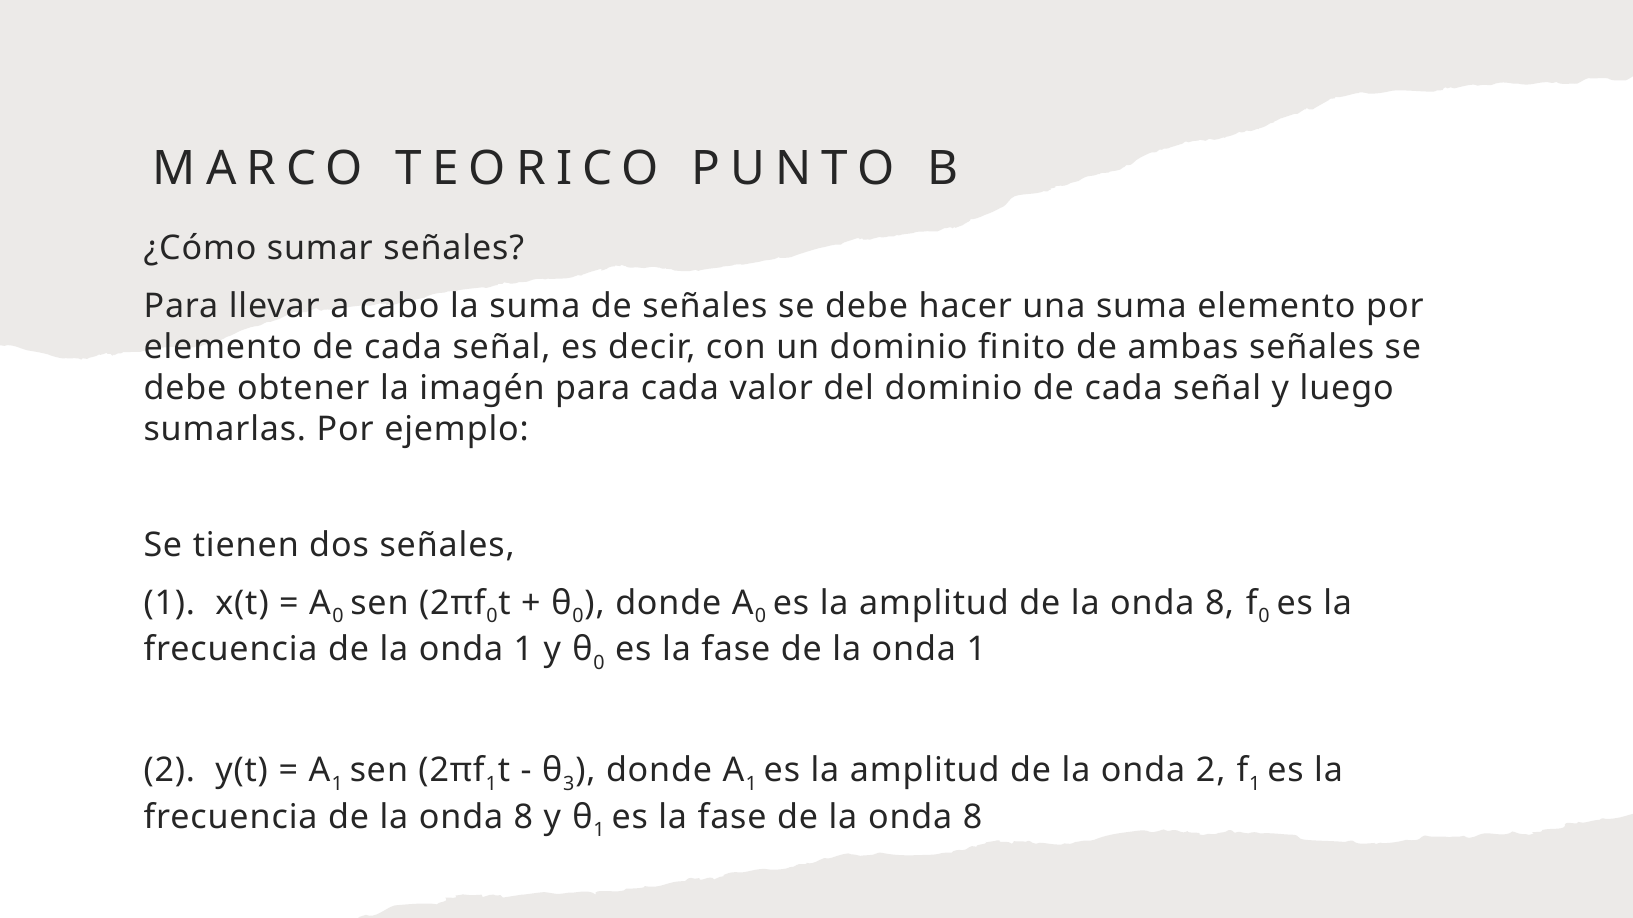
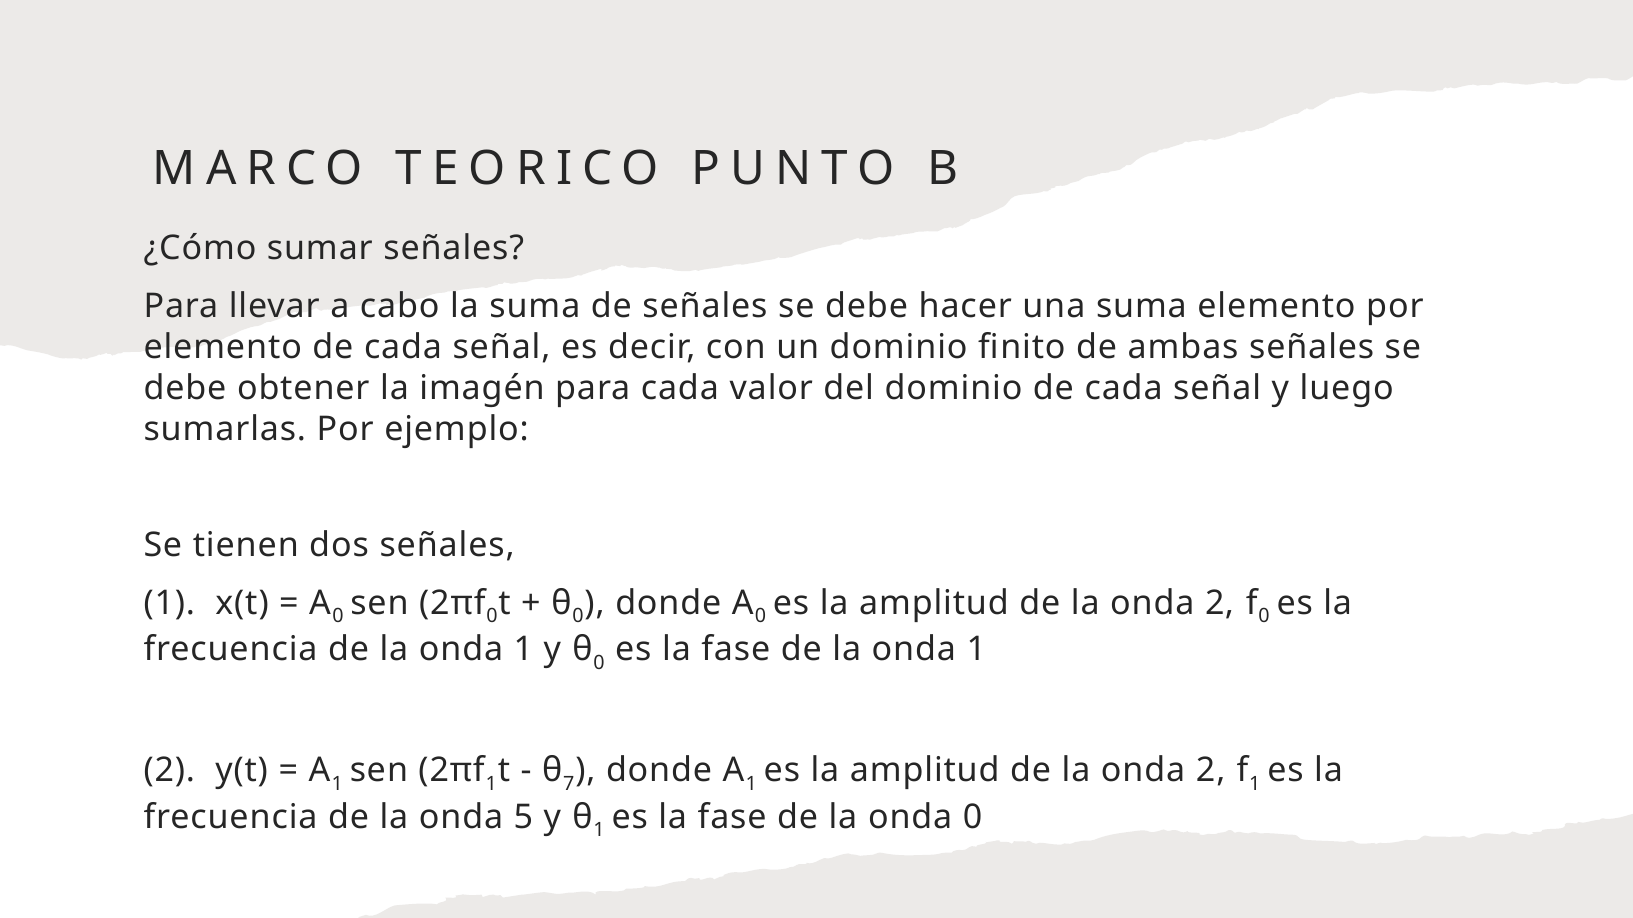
8: 8 -> 2 (1220, 603)
3: 3 -> 7 (569, 784)
8: 8 -> 5 (523, 818)
8: 8 -> 0 (973, 818)
